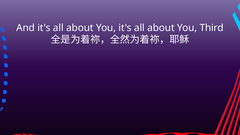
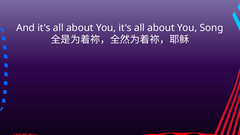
Third: Third -> Song (212, 28)
